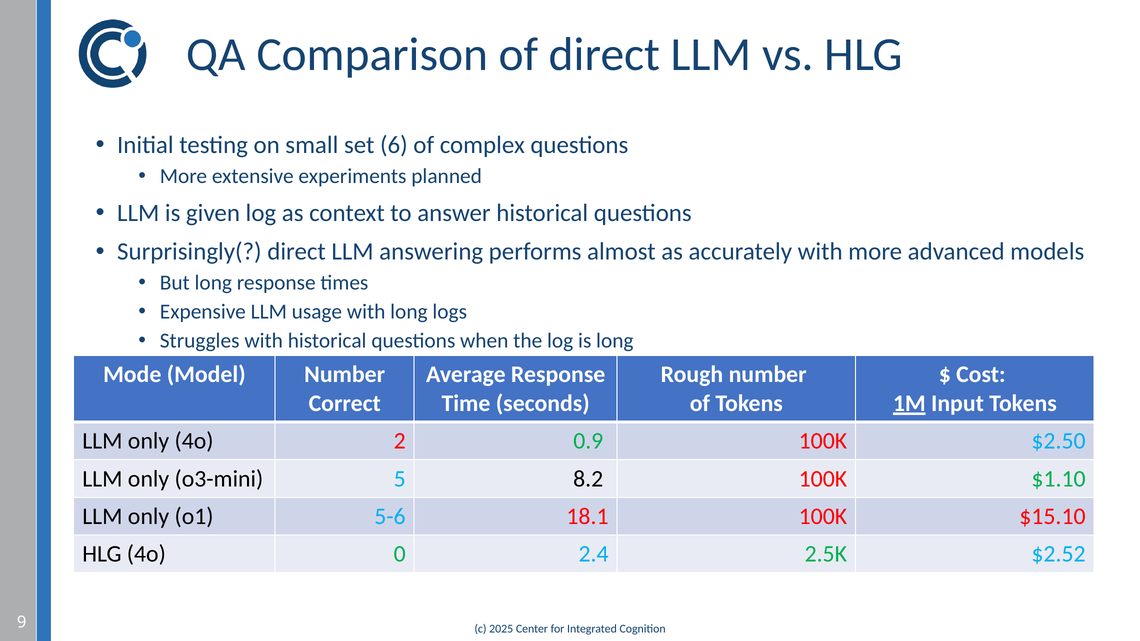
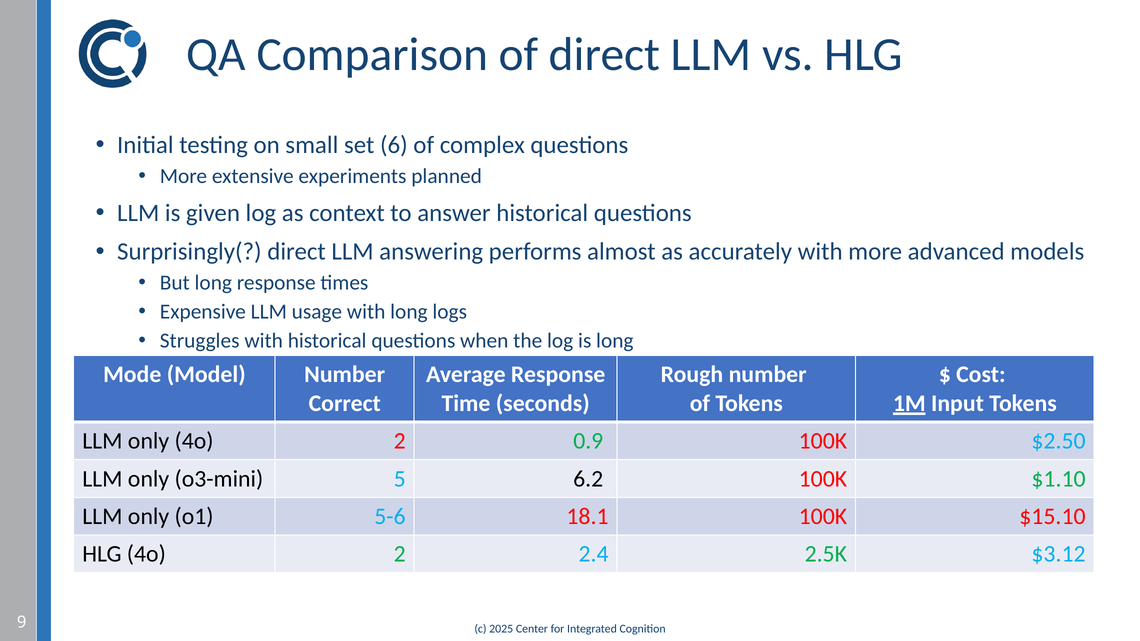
8.2: 8.2 -> 6.2 (588, 479)
HLG 4o 0: 0 -> 2 (400, 554)
$2.52: $2.52 -> $3.12 (1059, 554)
